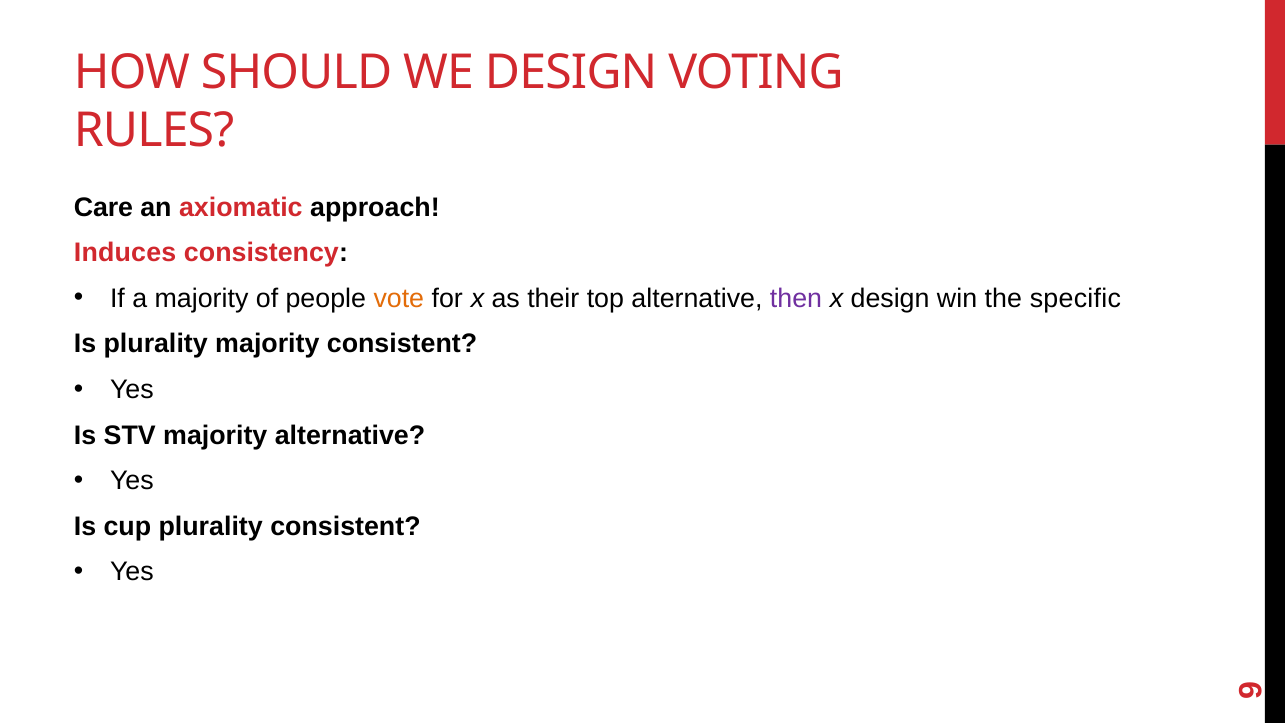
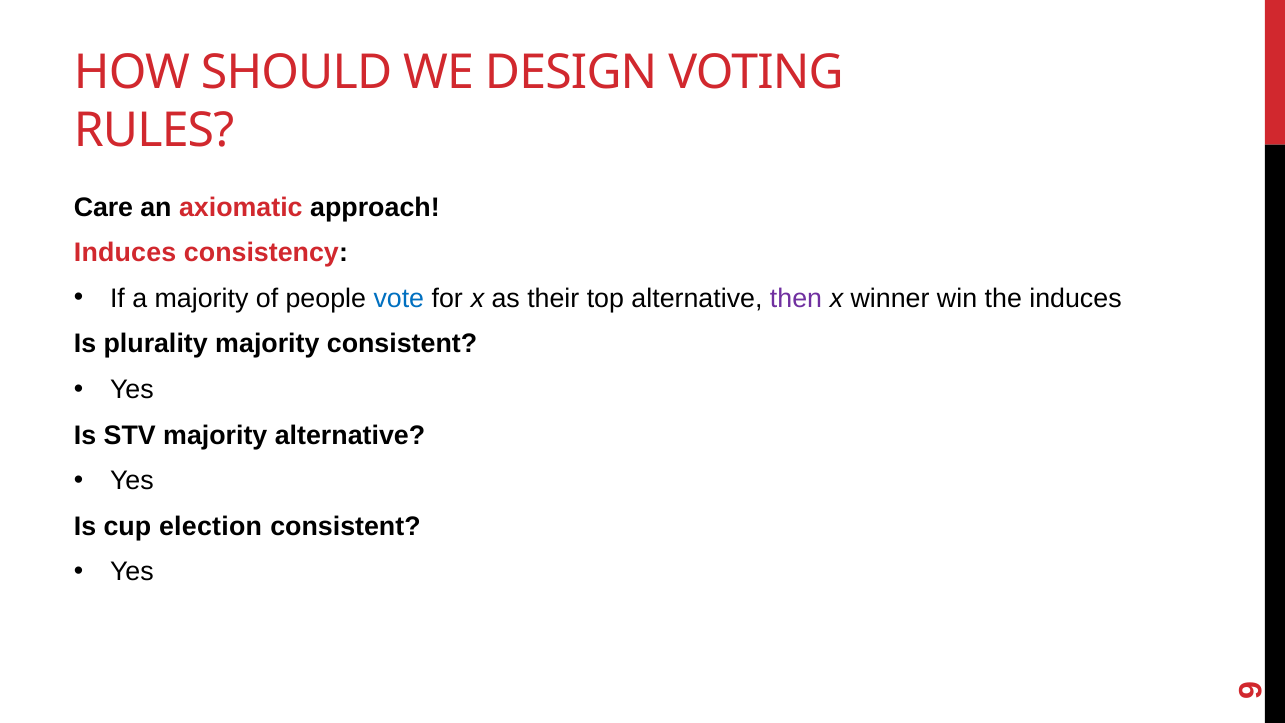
vote colour: orange -> blue (399, 299)
x design: design -> winner (890, 299)
the specific: specific -> induces (1075, 299)
cup plurality: plurality -> election (211, 526)
